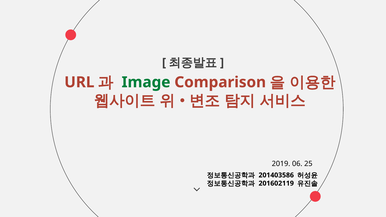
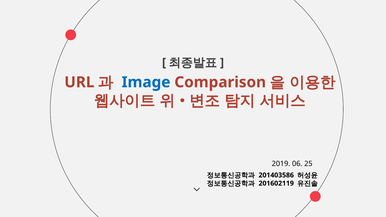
Image colour: green -> blue (146, 82)
